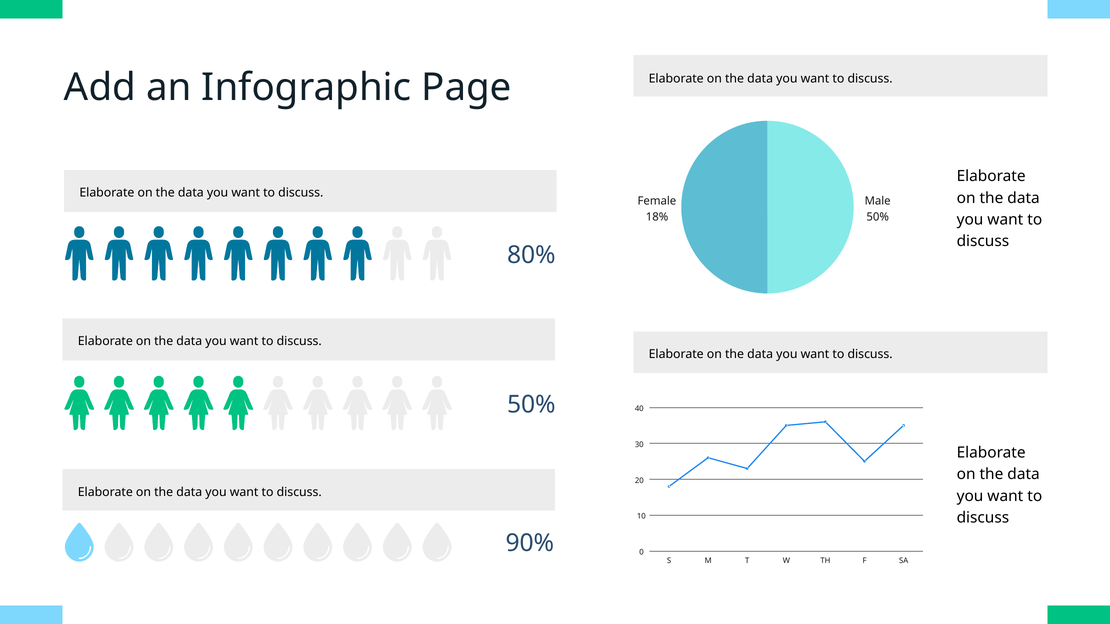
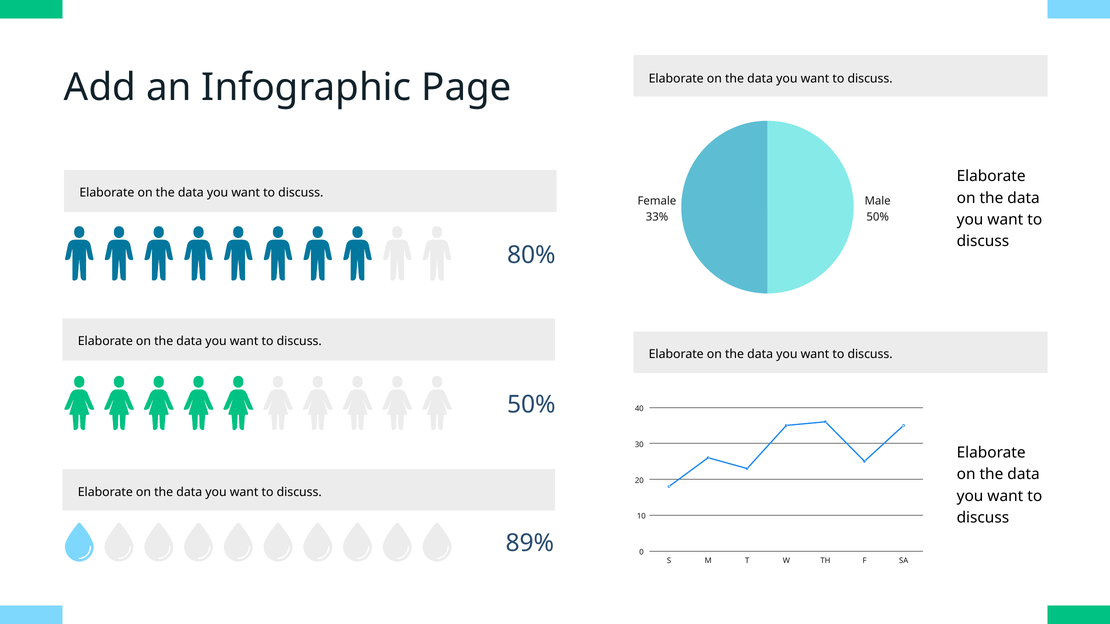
18%: 18% -> 33% (657, 217)
90%: 90% -> 89% (530, 544)
